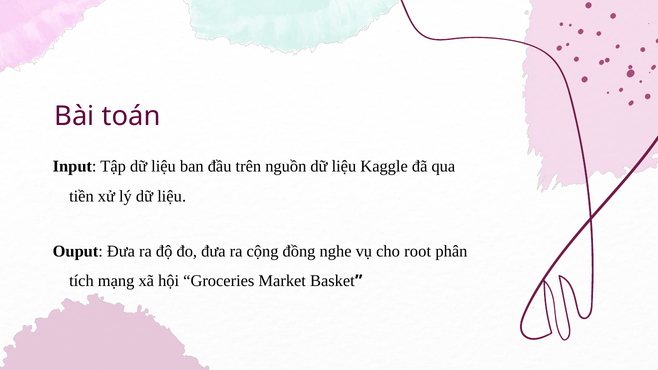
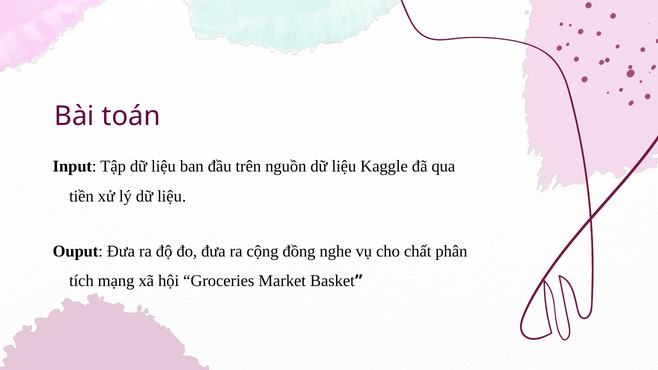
root: root -> chất (418, 251)
